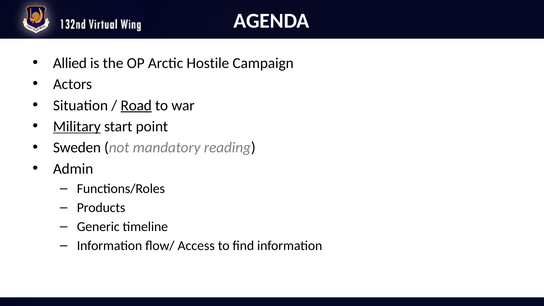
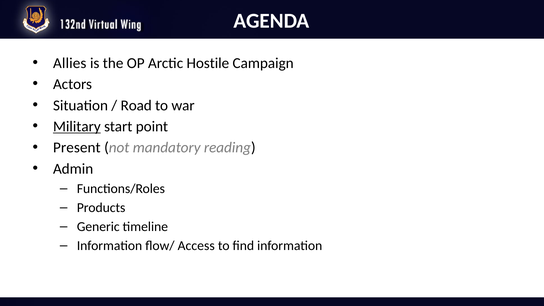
Allied: Allied -> Allies (70, 63)
Road underline: present -> none (136, 105)
Sweden: Sweden -> Present (77, 148)
